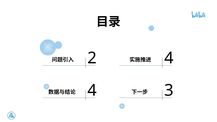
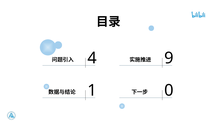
2: 2 -> 4 (92, 58)
4: 4 -> 9 (169, 58)
4: 4 -> 1 (92, 90)
3: 3 -> 0 (169, 90)
